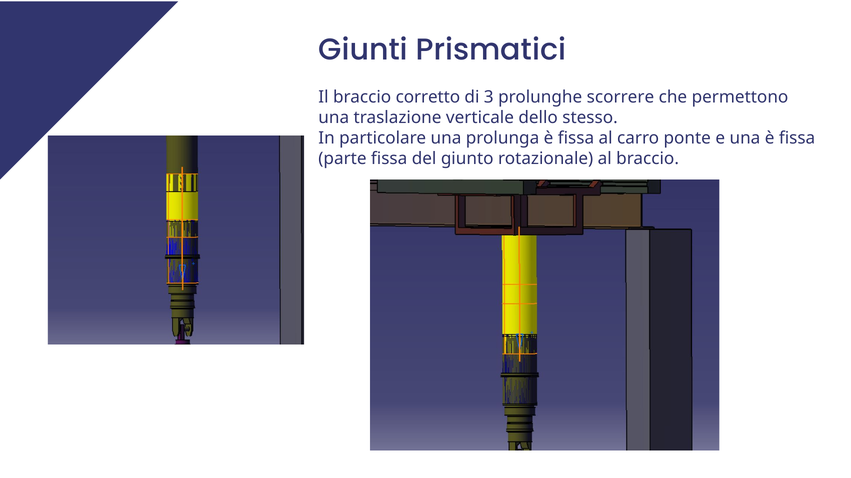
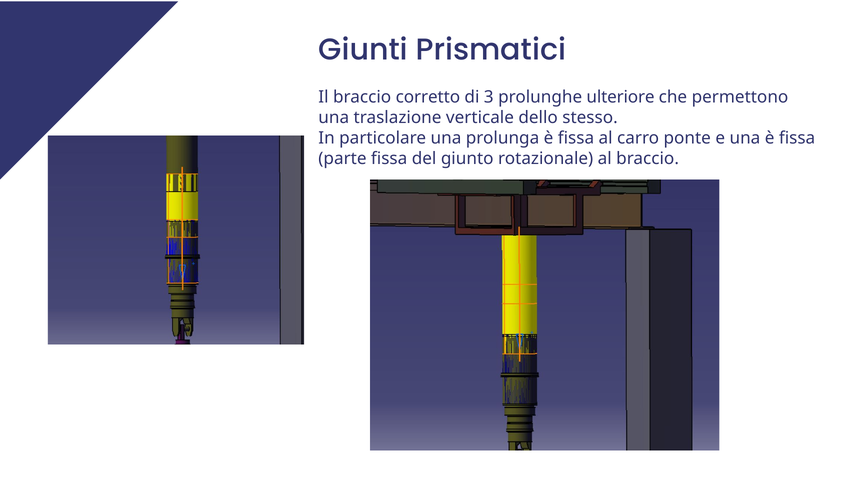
scorrere: scorrere -> ulteriore (621, 97)
